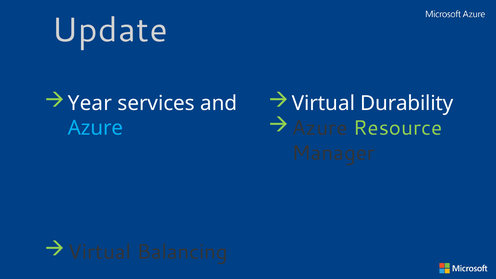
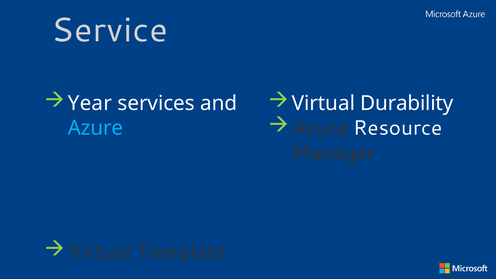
Update: Update -> Service (110, 30)
Resource colour: light green -> white (398, 128)
Balancing: Balancing -> Template (182, 252)
